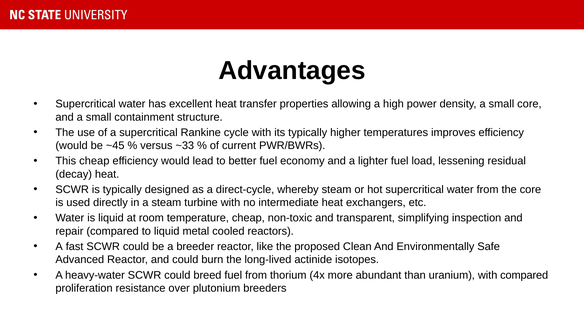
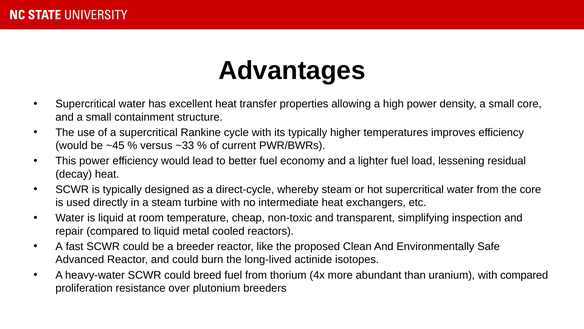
This cheap: cheap -> power (94, 161)
